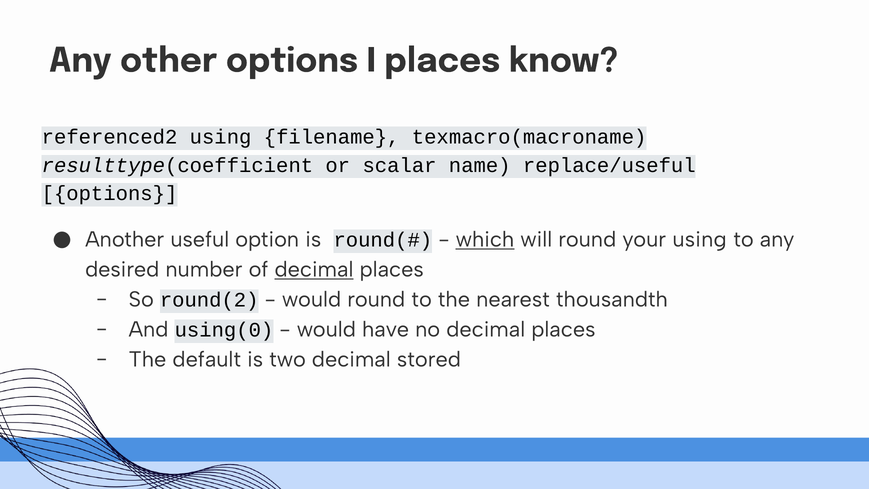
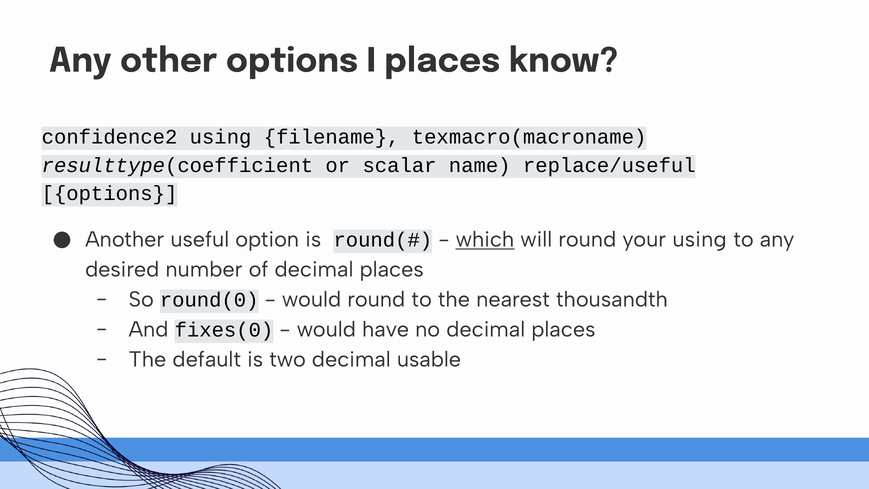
referenced2: referenced2 -> confidence2 (110, 137)
decimal underline: present -> none (314, 269)
round(2: round(2 -> round(0 (209, 300)
using(0: using(0 -> fixes(0 (224, 330)
stored: stored -> usable (429, 359)
